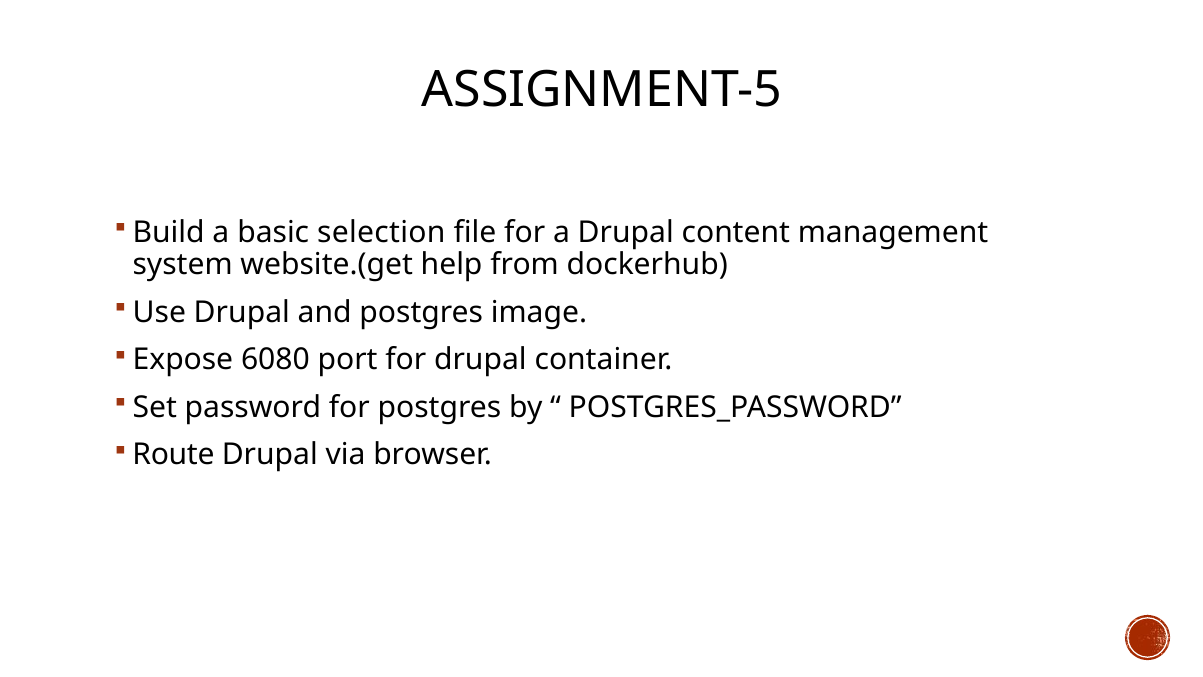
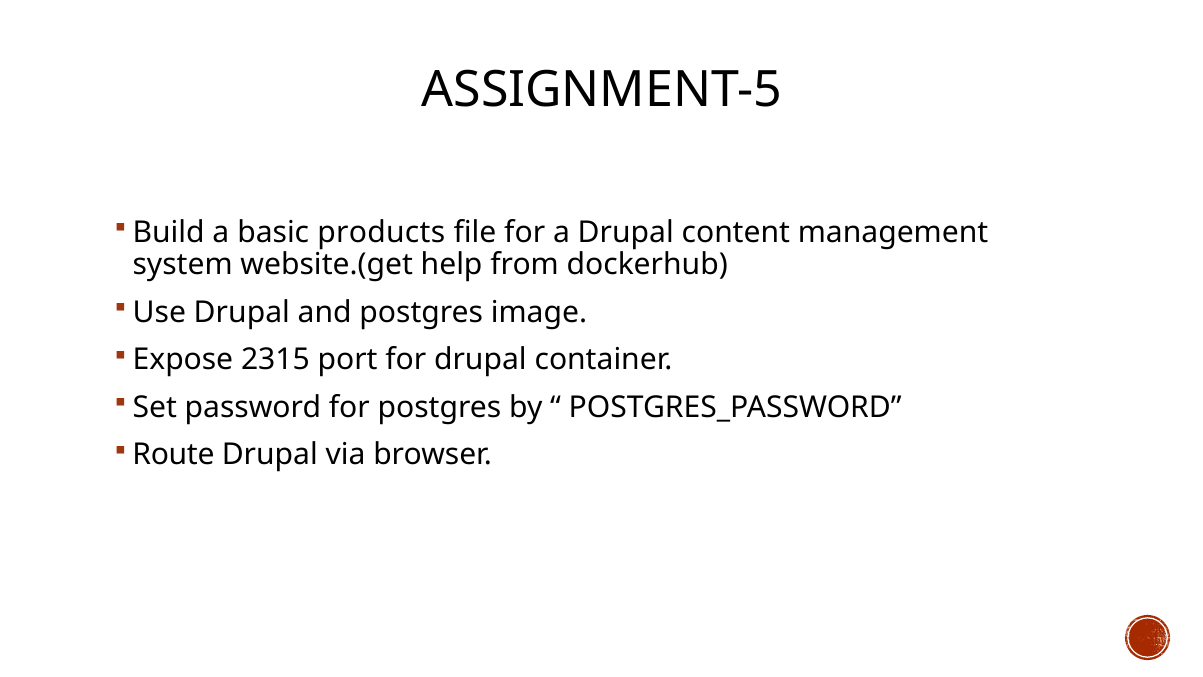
selection: selection -> products (381, 232)
6080: 6080 -> 2315 (275, 359)
